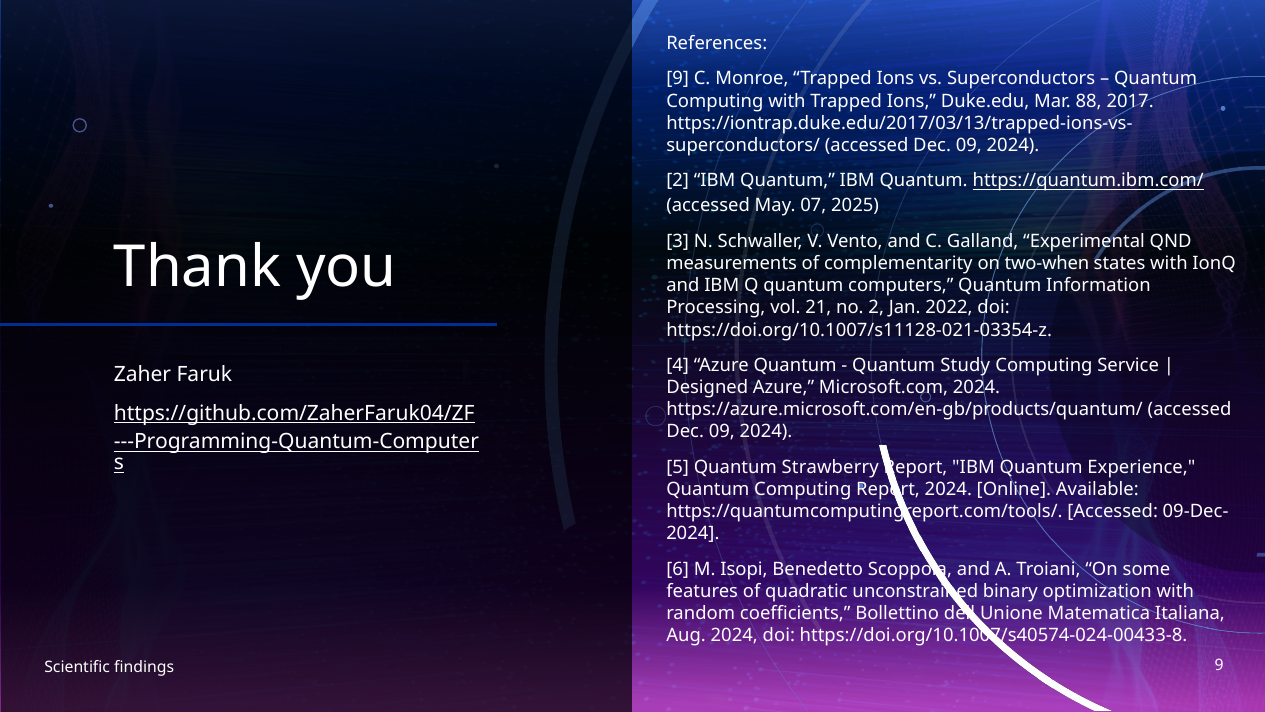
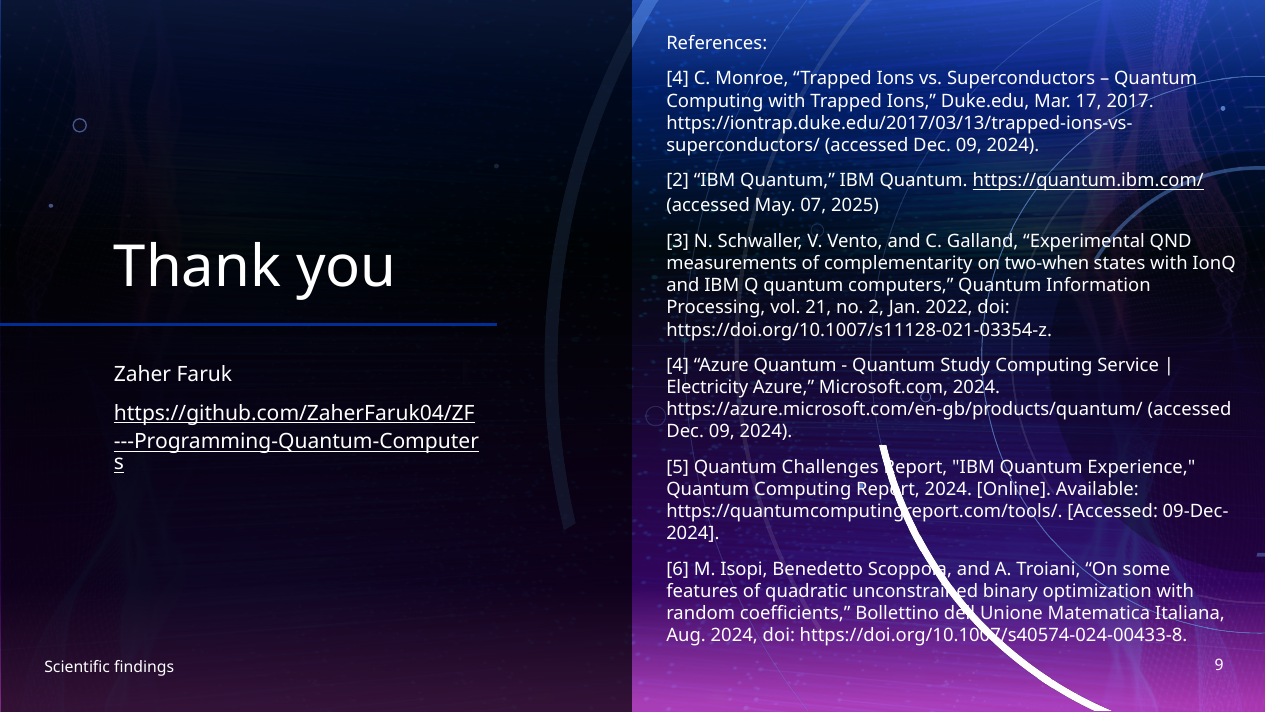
9: 9 -> 4 (678, 79)
88: 88 -> 17 (1089, 101)
Designed: Designed -> Electricity (707, 387)
Strawberry: Strawberry -> Challenges (830, 467)
